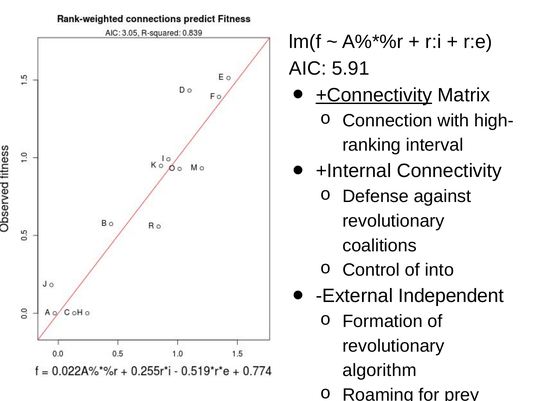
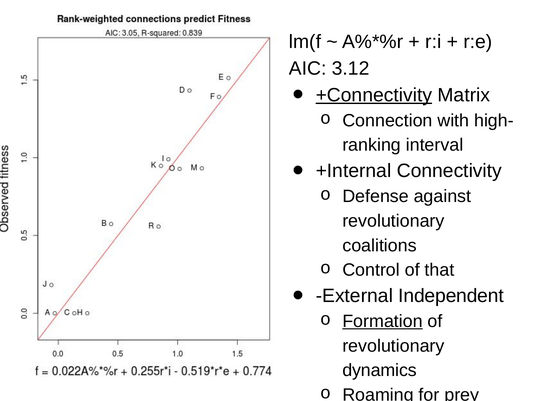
5.91: 5.91 -> 3.12 (351, 69)
into: into -> that (439, 270)
Formation underline: none -> present (383, 321)
algorithm: algorithm -> dynamics (380, 371)
